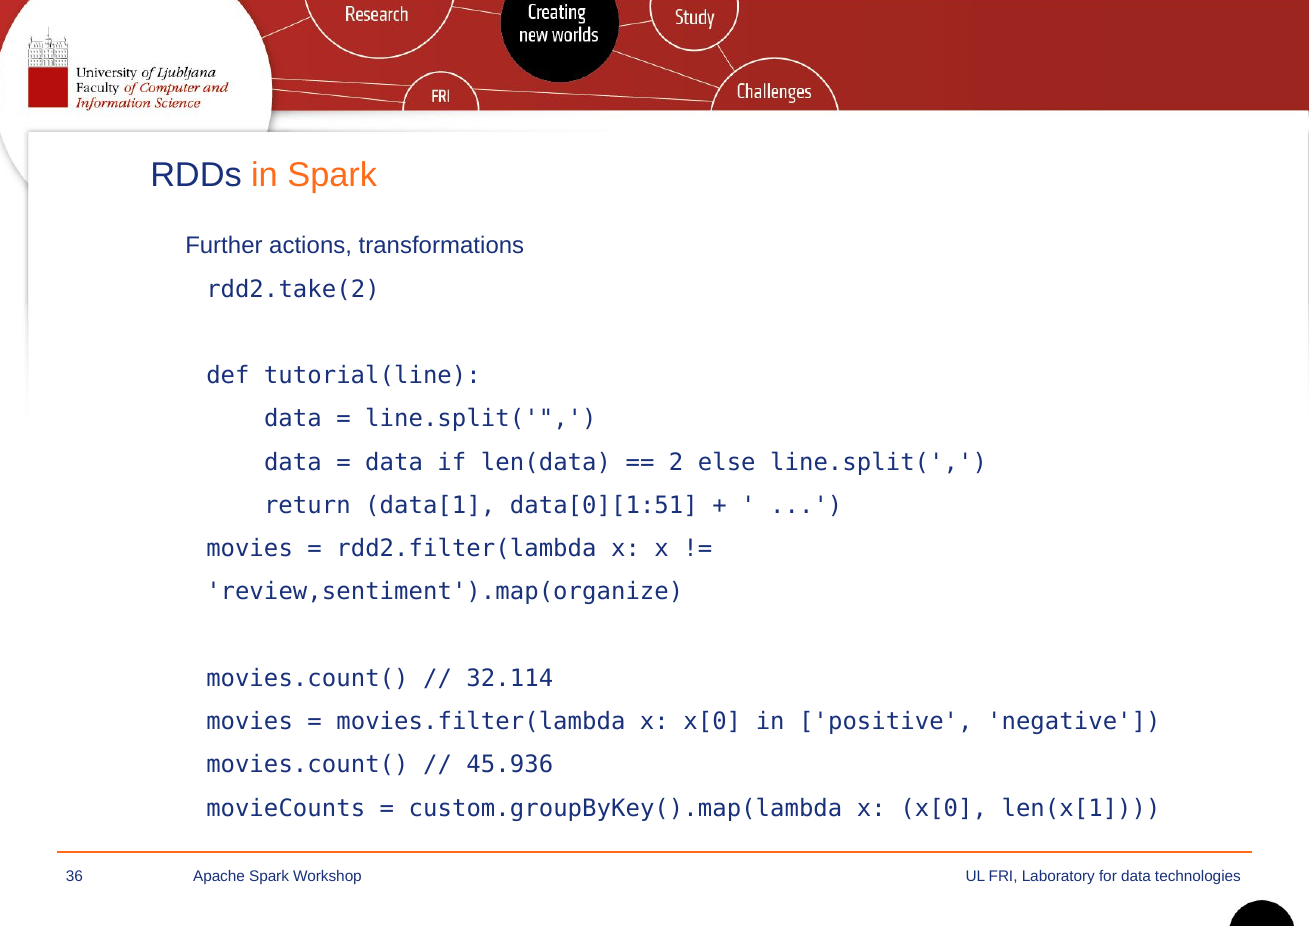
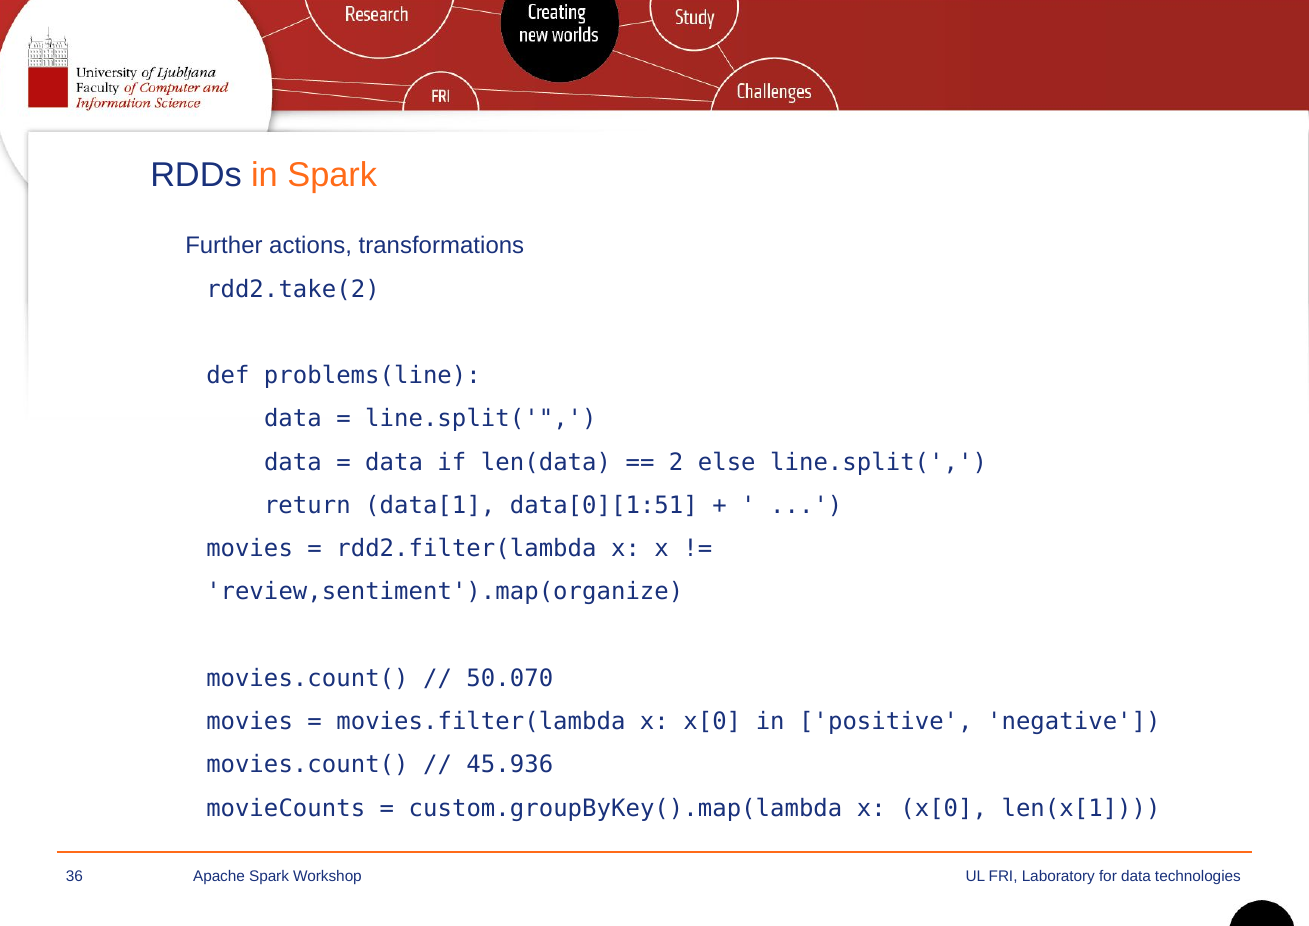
tutorial(line: tutorial(line -> problems(line (372, 376)
32.114: 32.114 -> 50.070 (510, 678)
